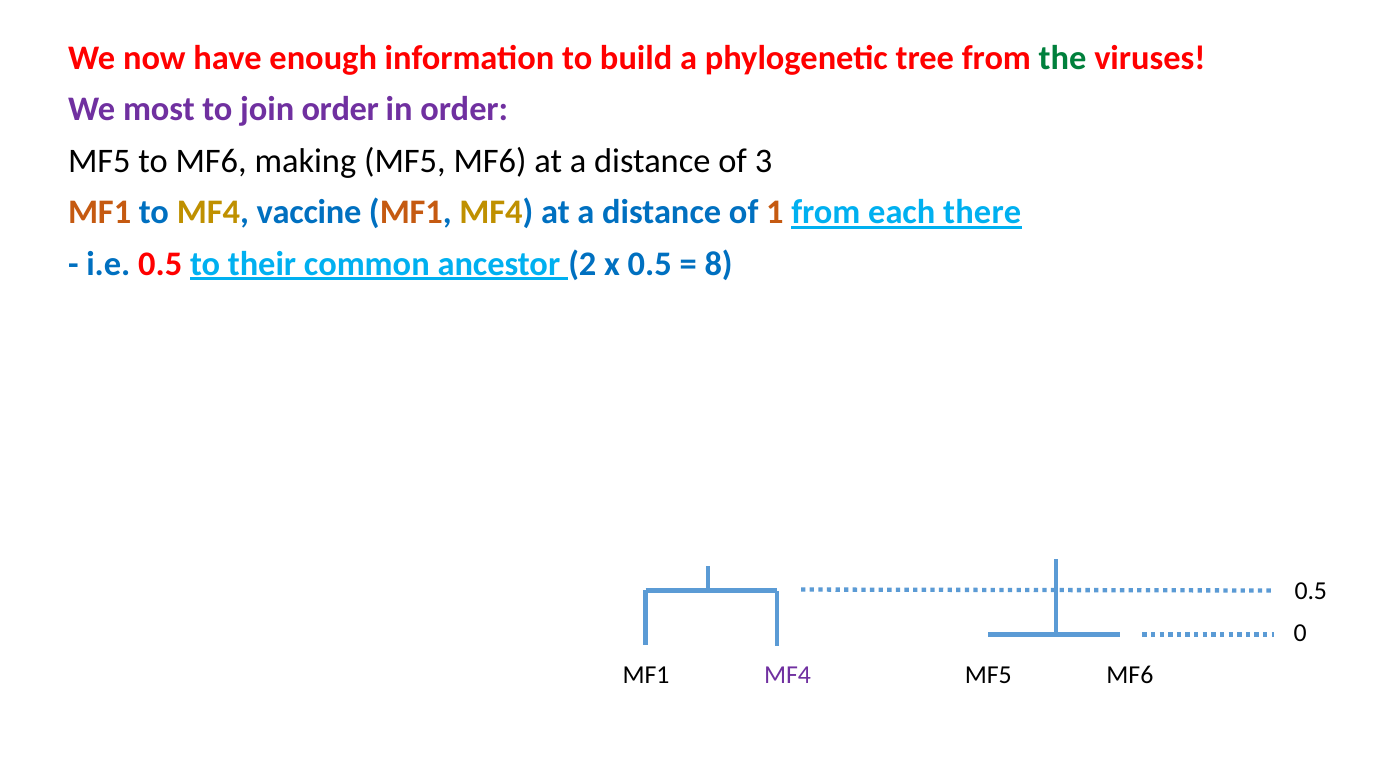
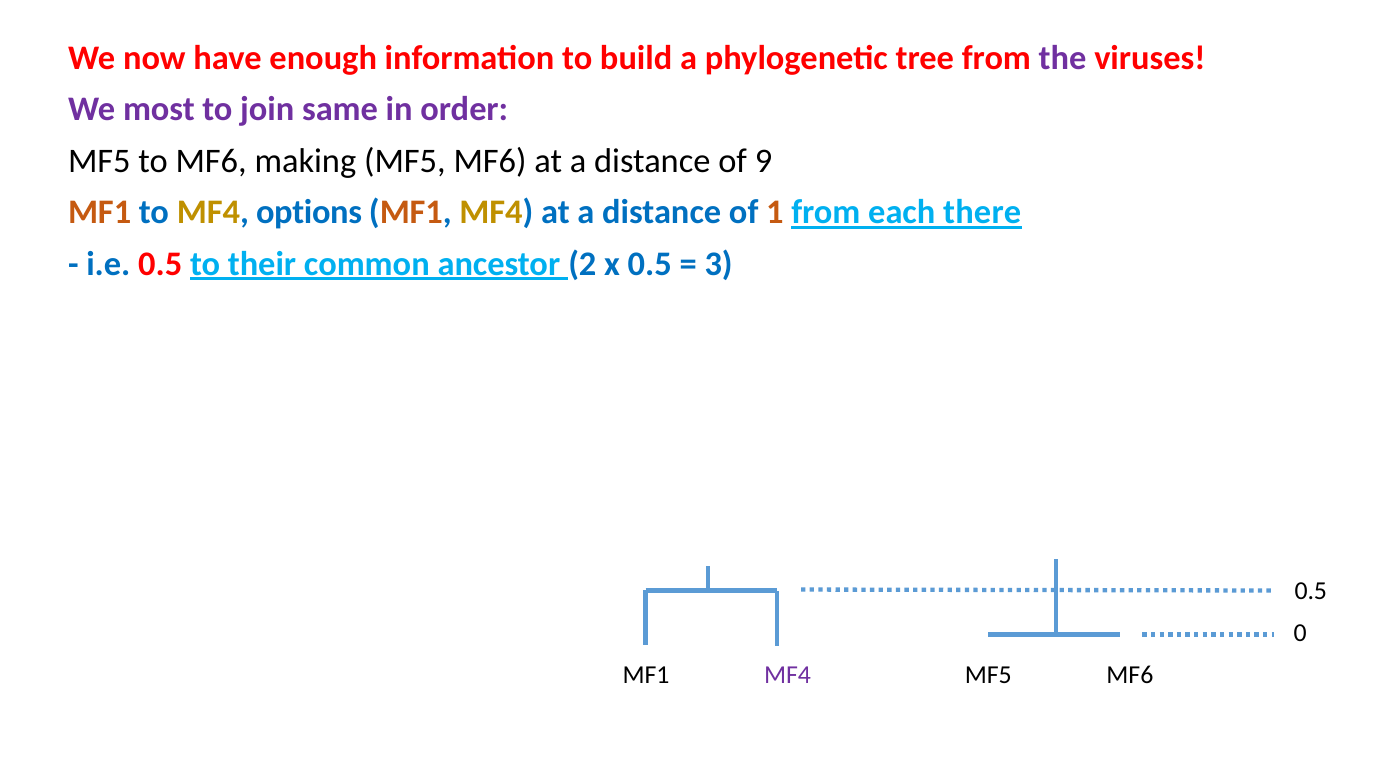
the colour: green -> purple (1063, 58)
join order: order -> same (340, 109)
3: 3 -> 9 (763, 161)
vaccine: vaccine -> options (309, 213)
8: 8 -> 3 (719, 264)
